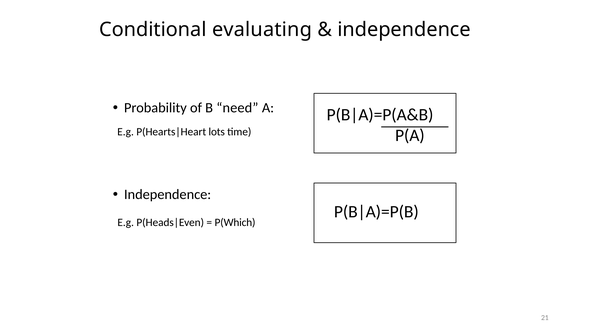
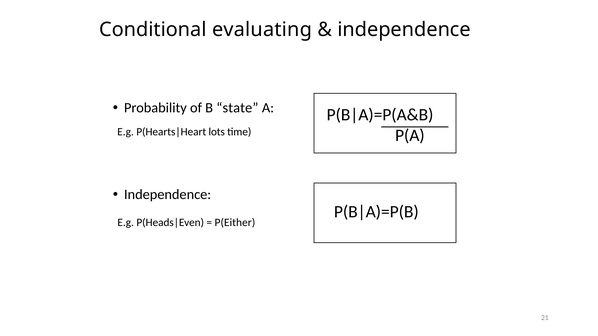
need: need -> state (237, 108)
P(Which: P(Which -> P(Either (235, 223)
